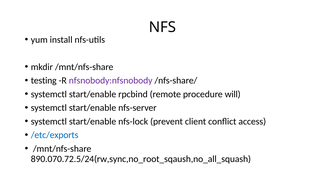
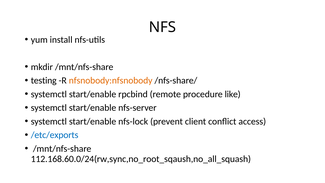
nfsnobody:nfsnobody colour: purple -> orange (111, 80)
will: will -> like (233, 94)
890.070.72.5/24(rw,sync,no_root_sqaush,no_all_squash: 890.070.72.5/24(rw,sync,no_root_sqaush,no_all_squash -> 112.168.60.0/24(rw,sync,no_root_sqaush,no_all_squash (141, 159)
